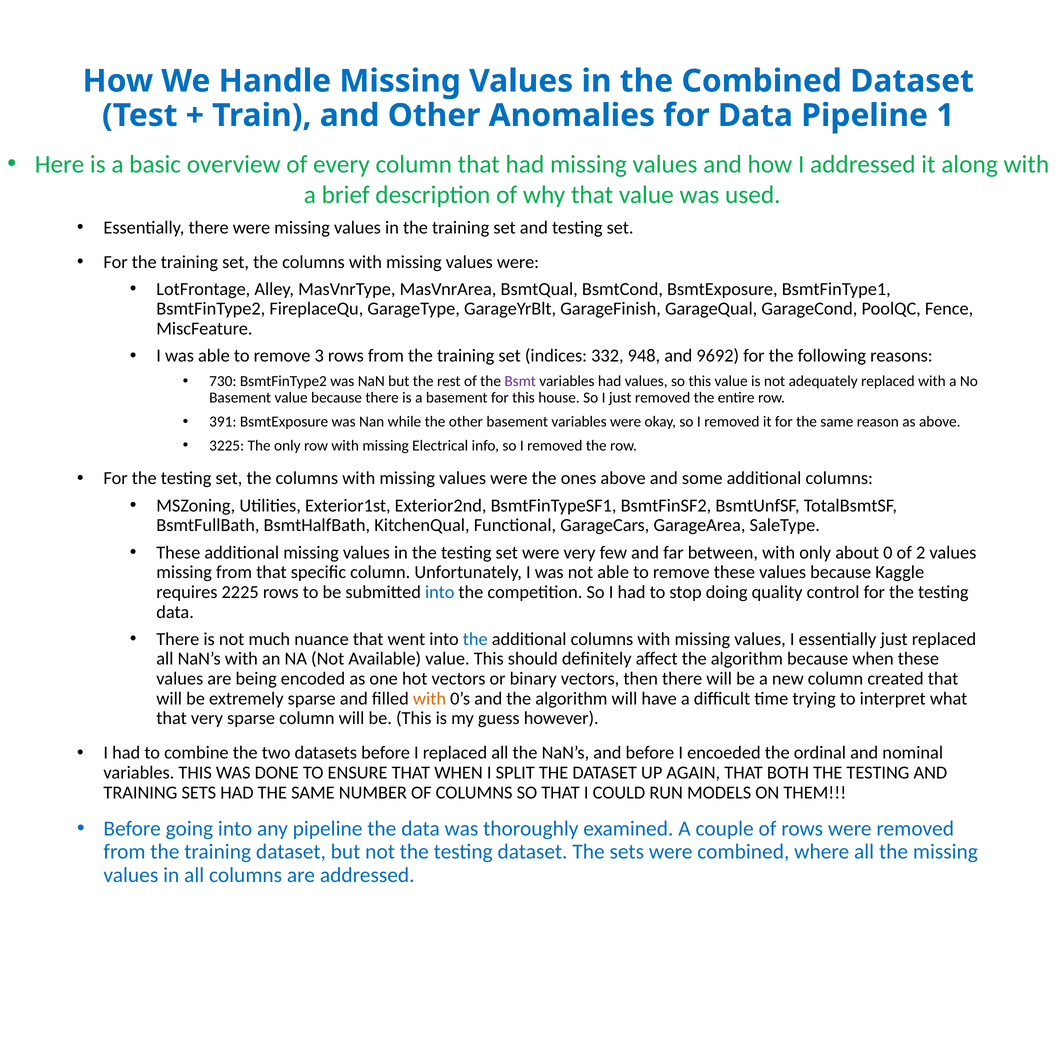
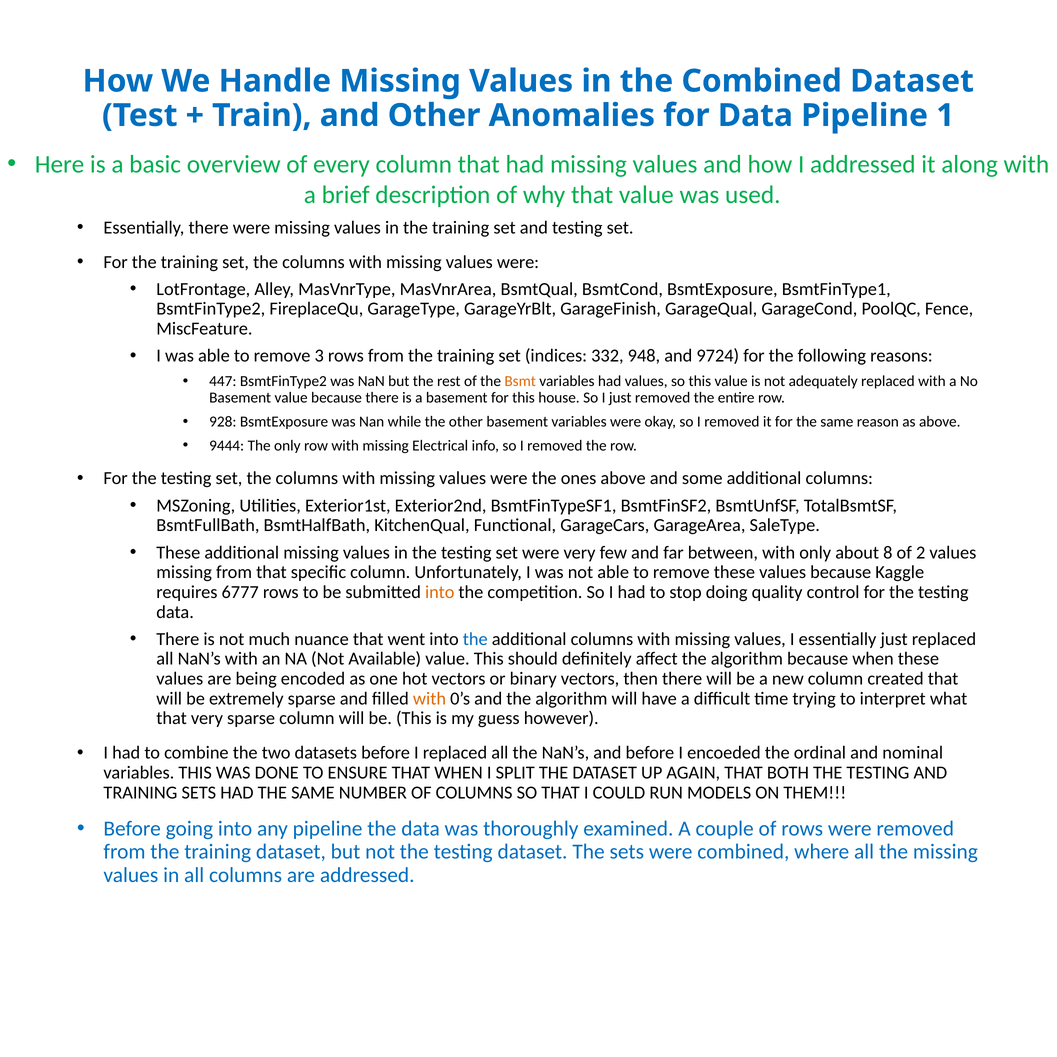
9692: 9692 -> 9724 (718, 356)
730: 730 -> 447 (223, 381)
Bsmt colour: purple -> orange (520, 381)
391: 391 -> 928 (223, 422)
3225: 3225 -> 9444 (227, 446)
0: 0 -> 8 (888, 552)
2225: 2225 -> 6777 (240, 592)
into colour: blue -> orange (440, 592)
